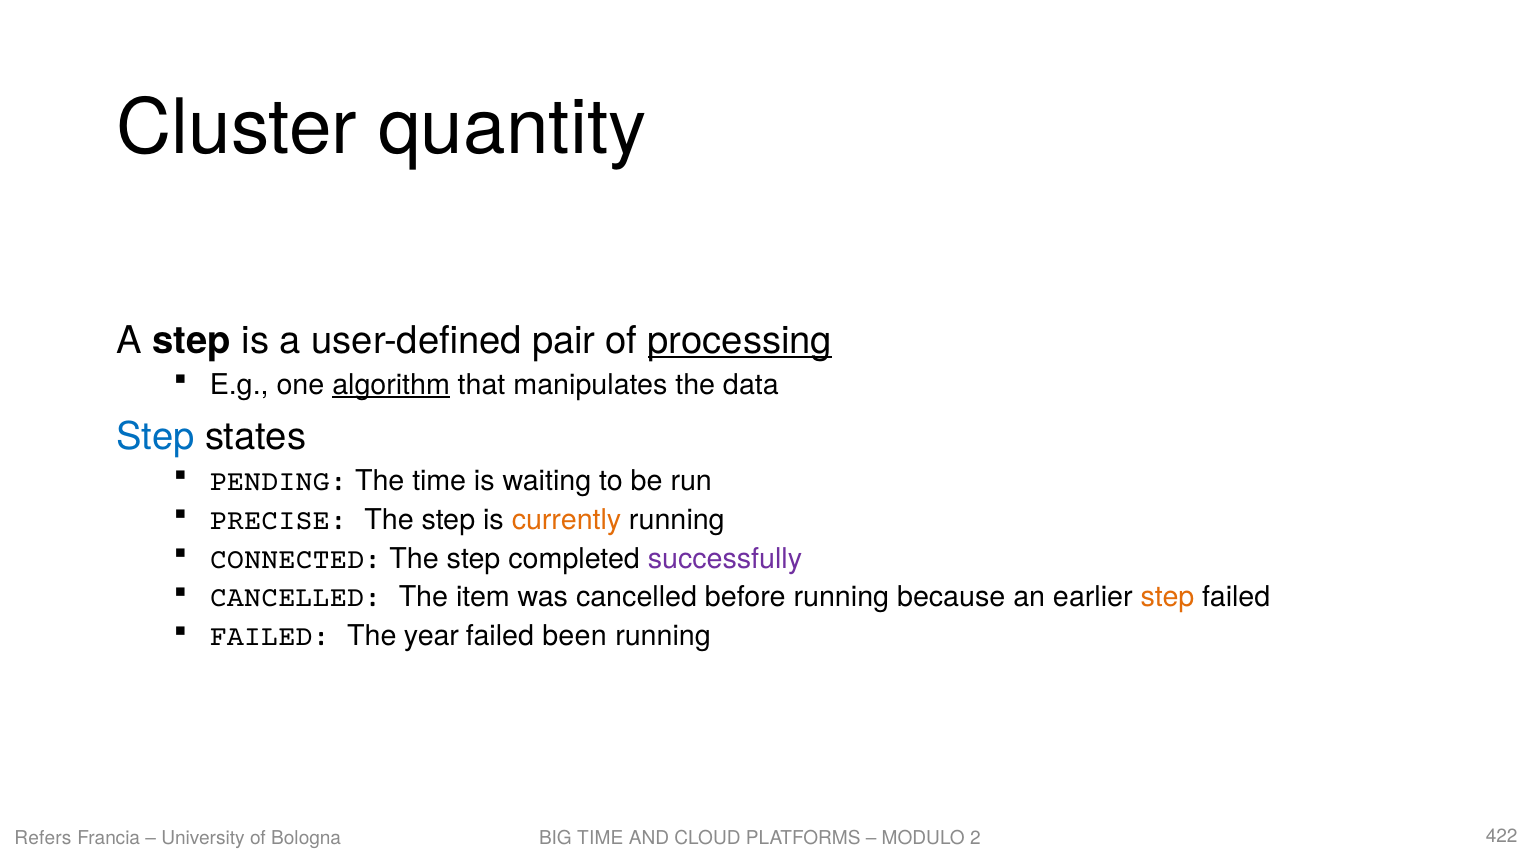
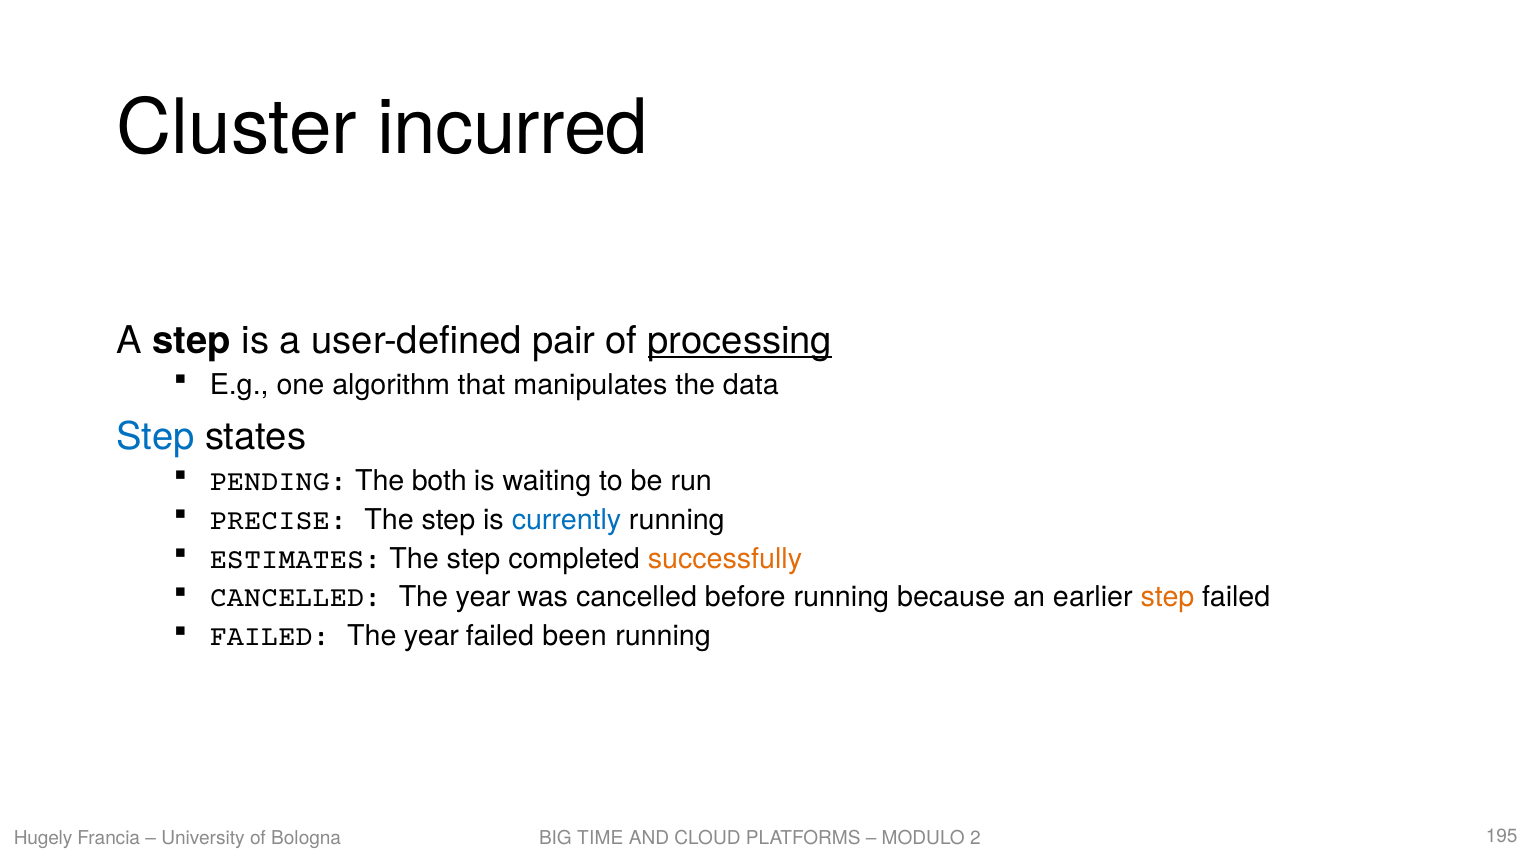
quantity: quantity -> incurred (513, 128)
algorithm underline: present -> none (391, 385)
The time: time -> both (439, 481)
currently colour: orange -> blue (567, 520)
CONNECTED: CONNECTED -> ESTIMATES (296, 559)
successfully colour: purple -> orange (725, 559)
CANCELLED The item: item -> year (483, 597)
Refers: Refers -> Hugely (43, 838)
422: 422 -> 195 (1502, 836)
